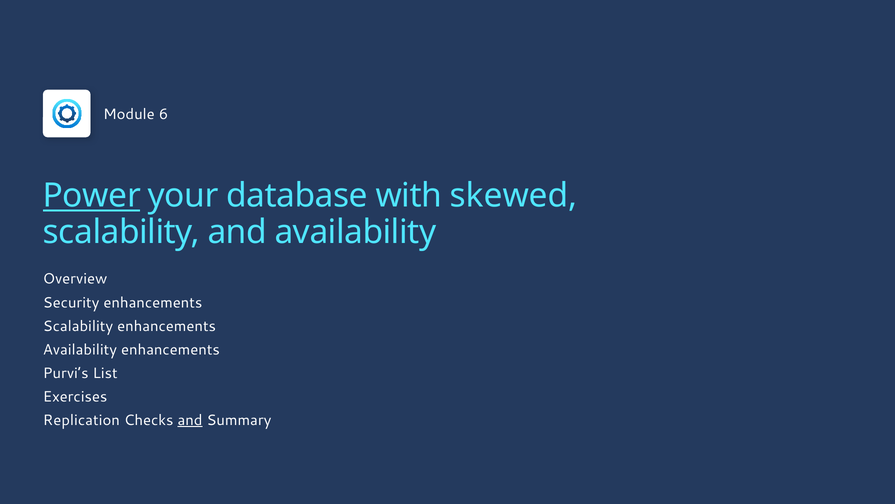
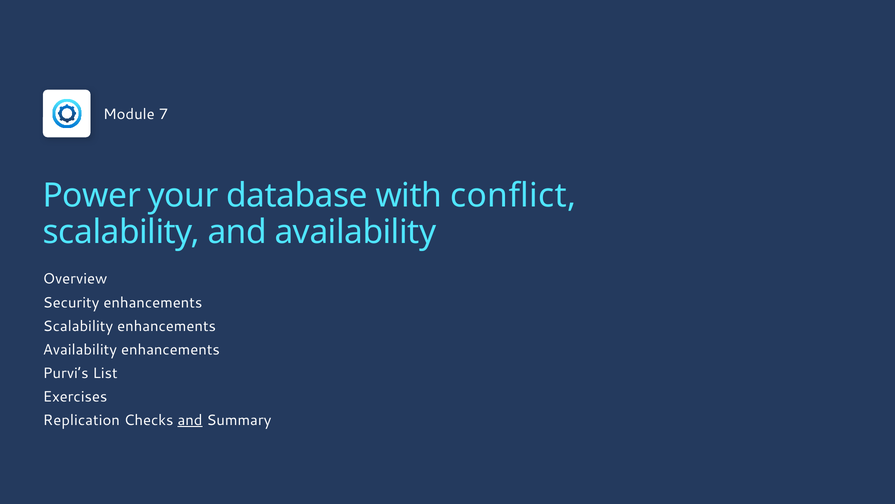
6: 6 -> 7 (163, 114)
Power underline: present -> none (92, 196)
skewed: skewed -> conflict (513, 196)
